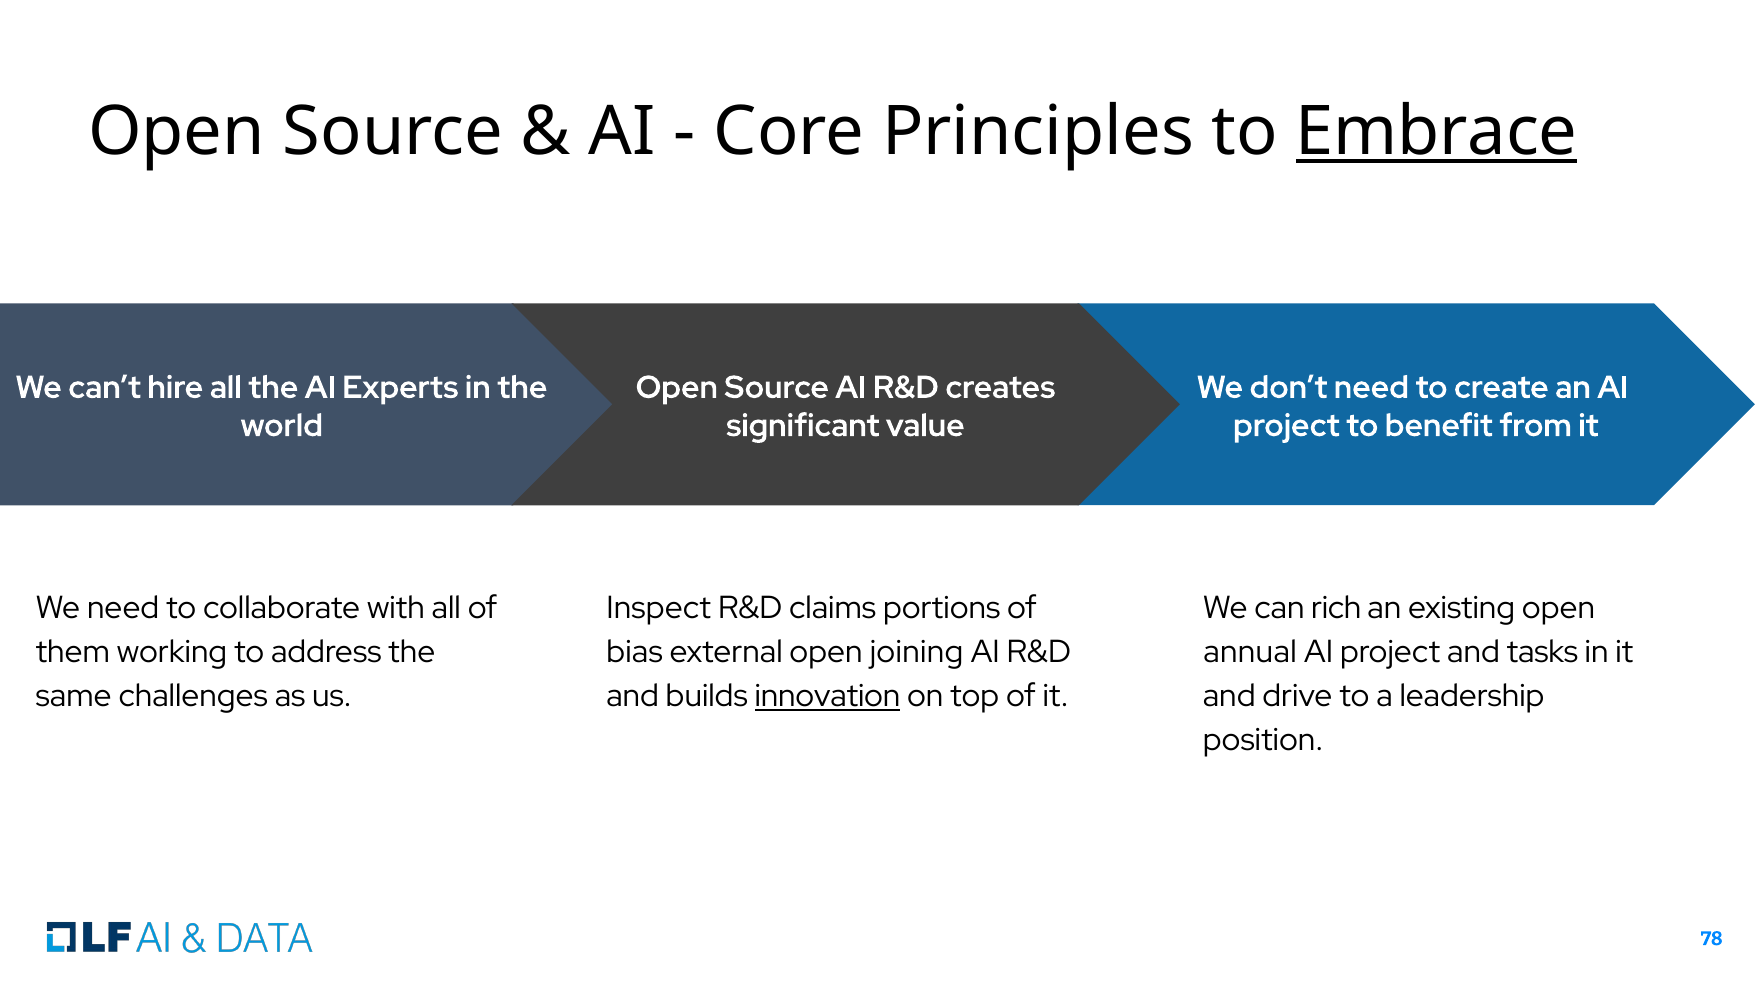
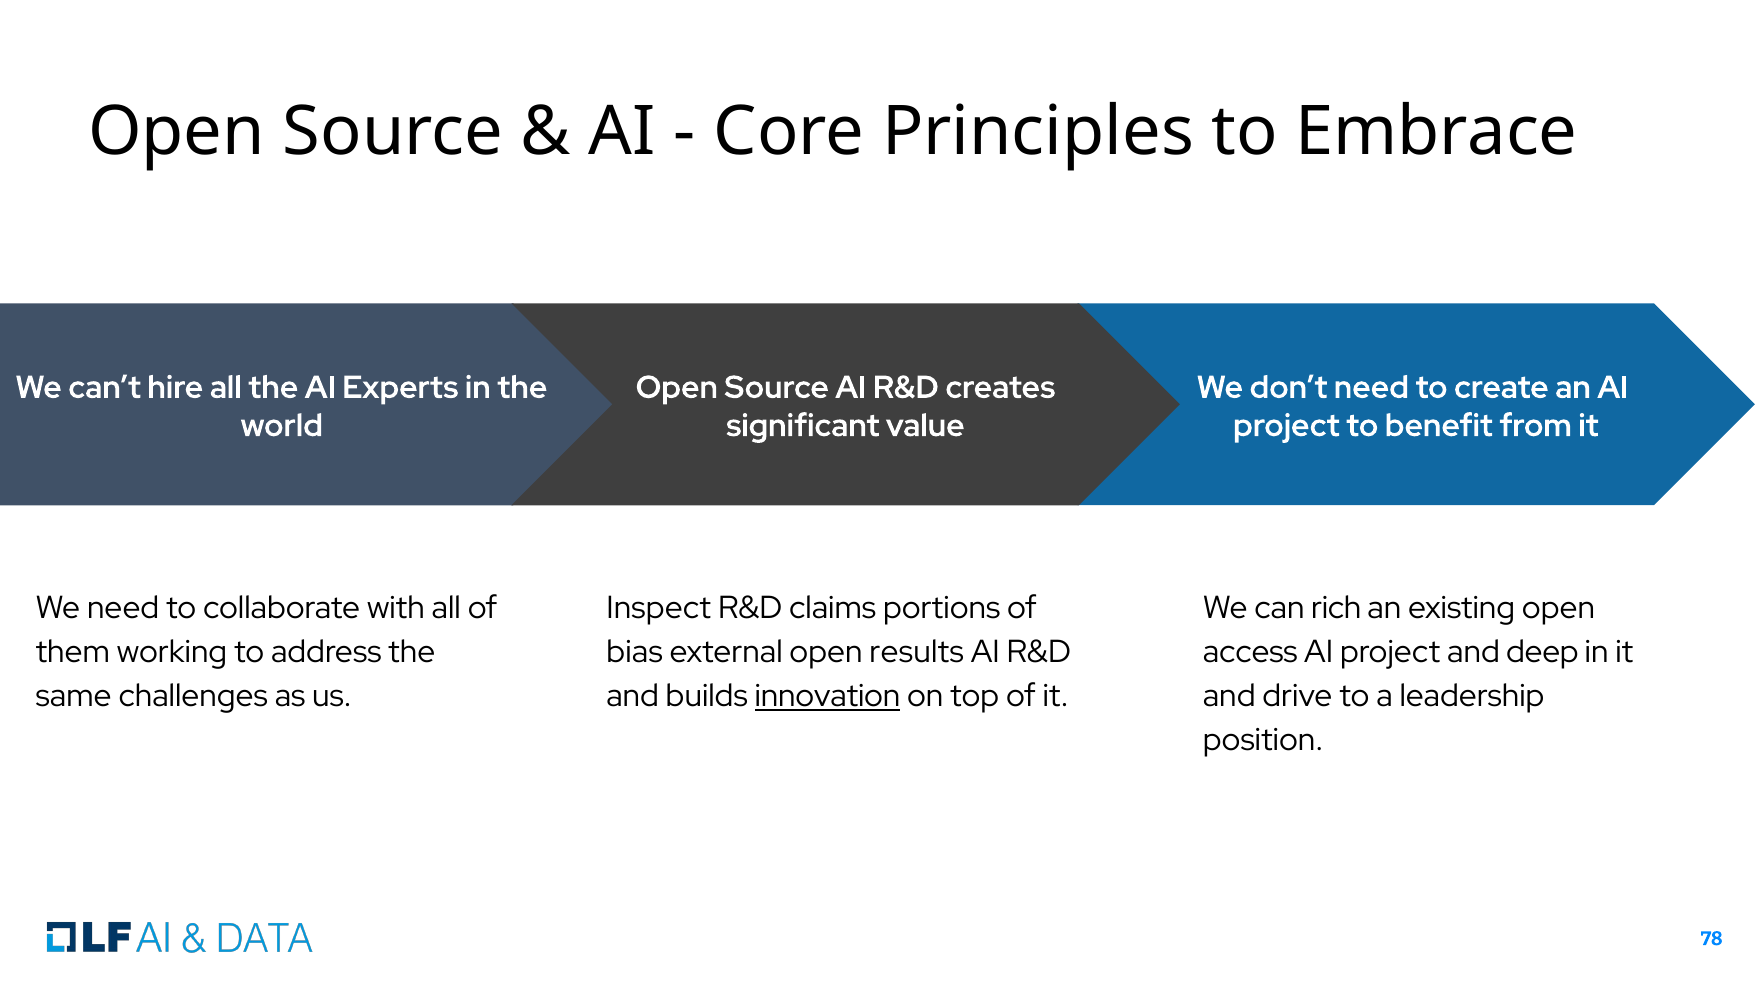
Embrace underline: present -> none (1437, 132)
joining: joining -> results (917, 652)
annual: annual -> access (1250, 652)
tasks: tasks -> deep (1542, 652)
